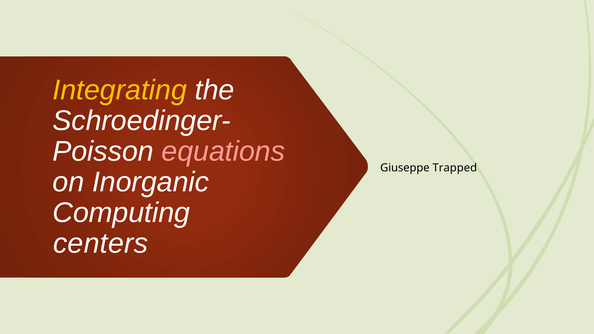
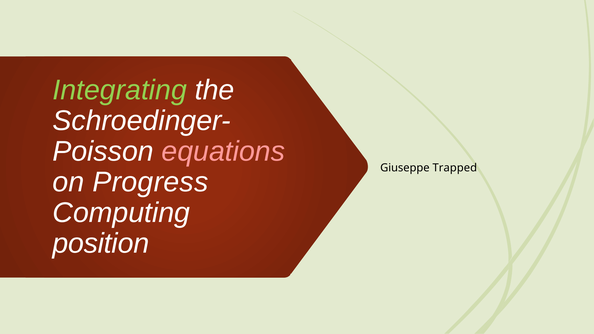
Integrating colour: yellow -> light green (120, 90)
Inorganic: Inorganic -> Progress (150, 182)
centers: centers -> position (101, 244)
